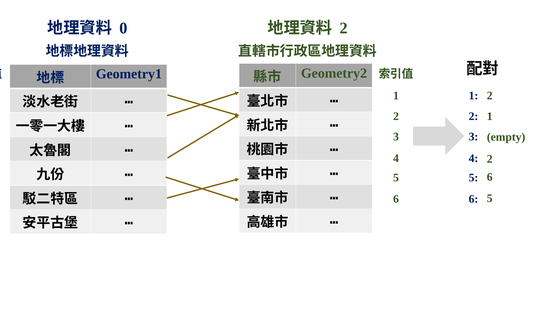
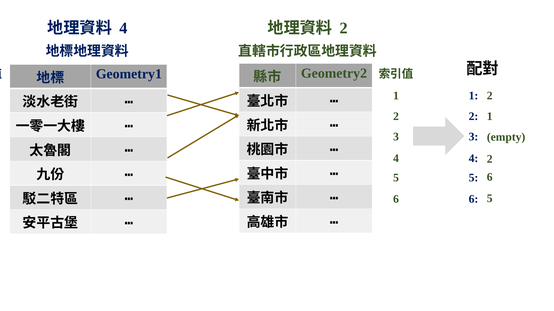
0: 0 -> 4 (123, 28)
